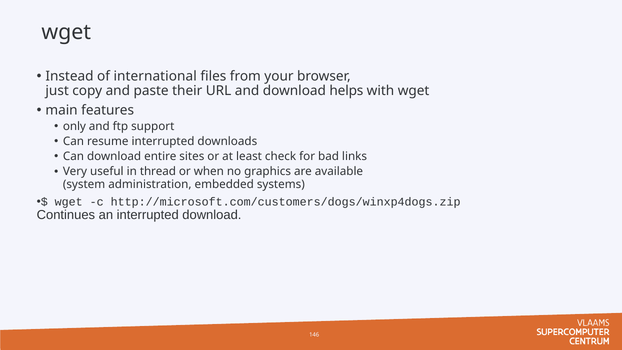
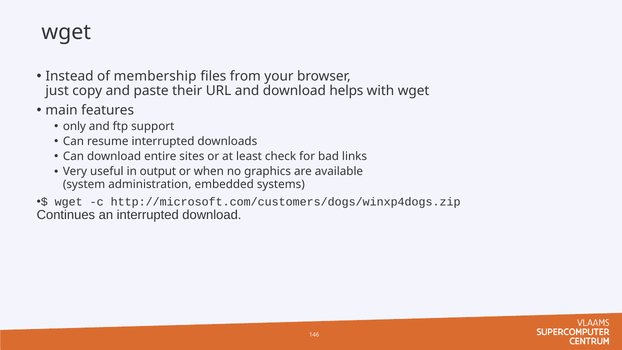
international: international -> membership (155, 76)
thread: thread -> output (158, 172)
